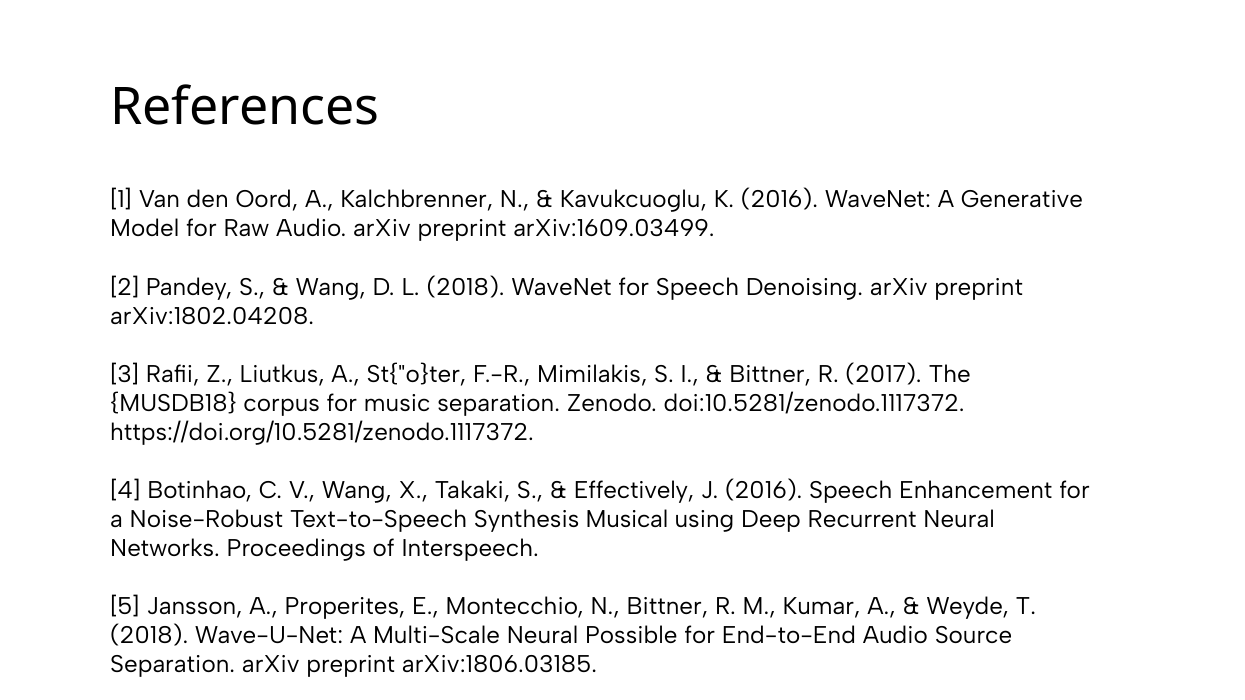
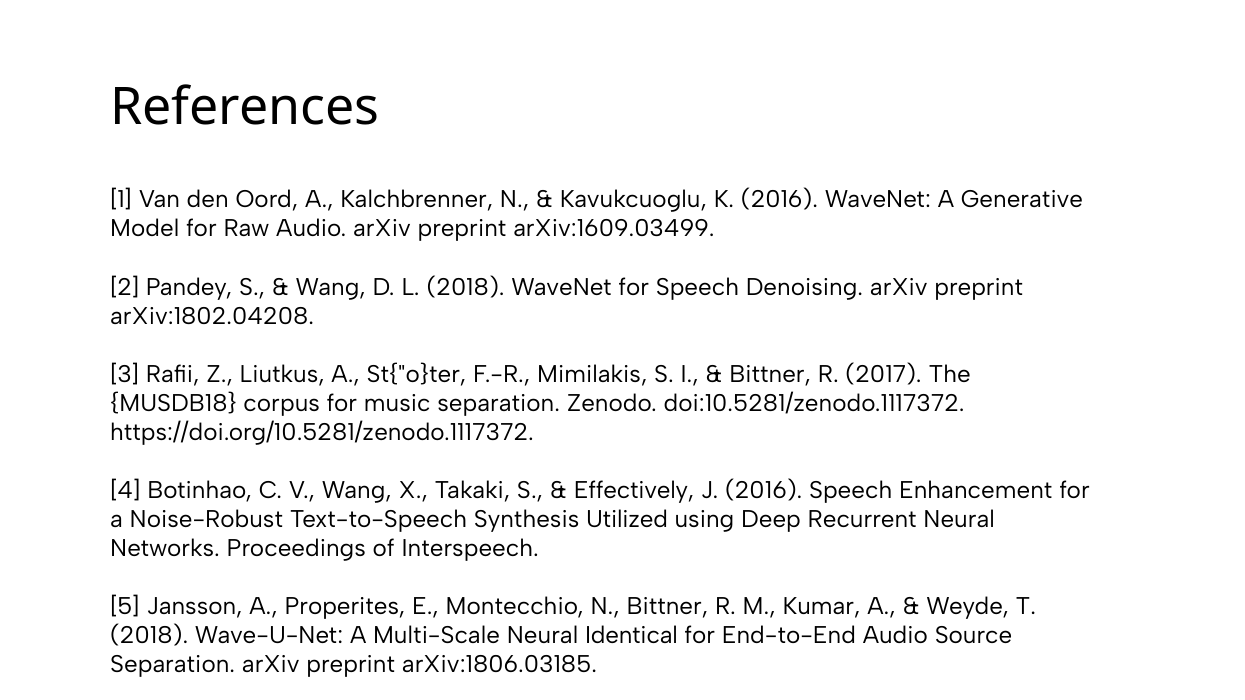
Musical: Musical -> Utilized (627, 520)
Possible: Possible -> Identical (631, 636)
